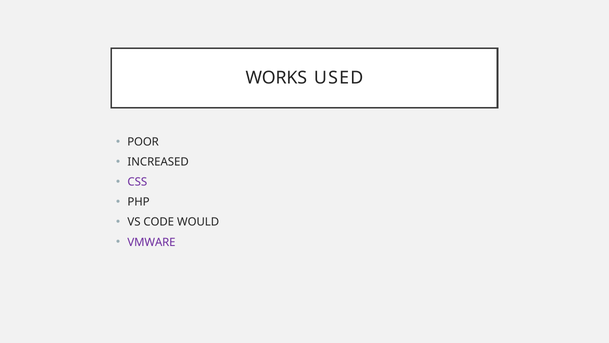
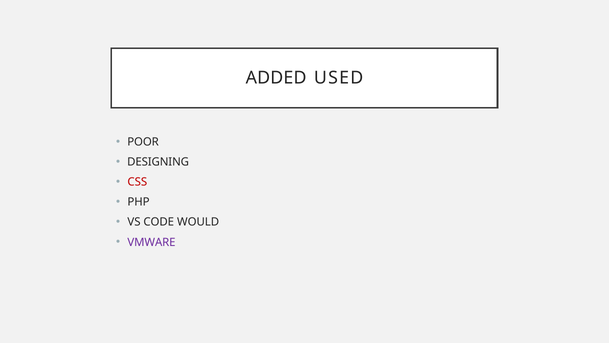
WORKS: WORKS -> ADDED (276, 78)
INCREASED: INCREASED -> DESIGNING (158, 162)
CSS colour: purple -> red (137, 182)
